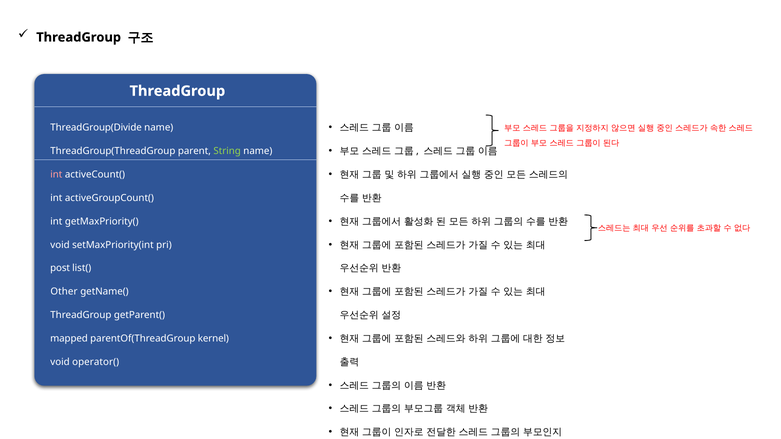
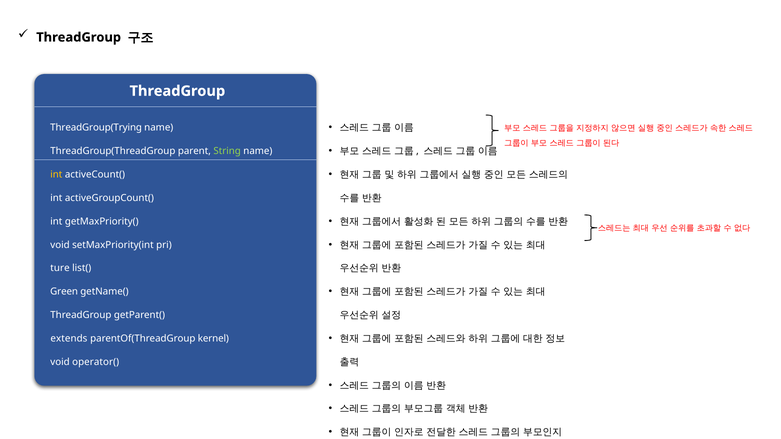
ThreadGroup(Divide: ThreadGroup(Divide -> ThreadGroup(Trying (96, 128)
int colour: pink -> yellow (56, 175)
post: post -> ture (60, 268)
Other: Other -> Green (64, 292)
mapped: mapped -> extends (69, 339)
